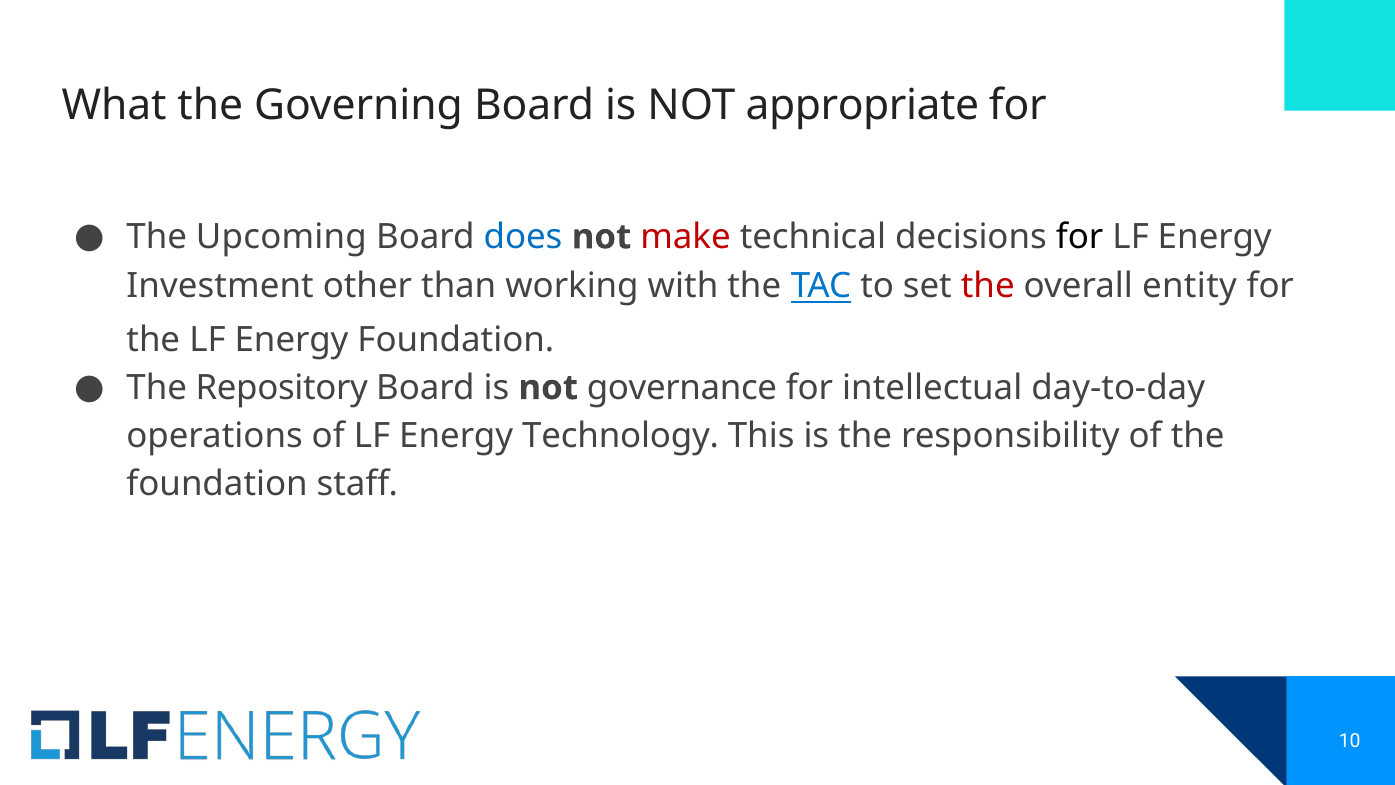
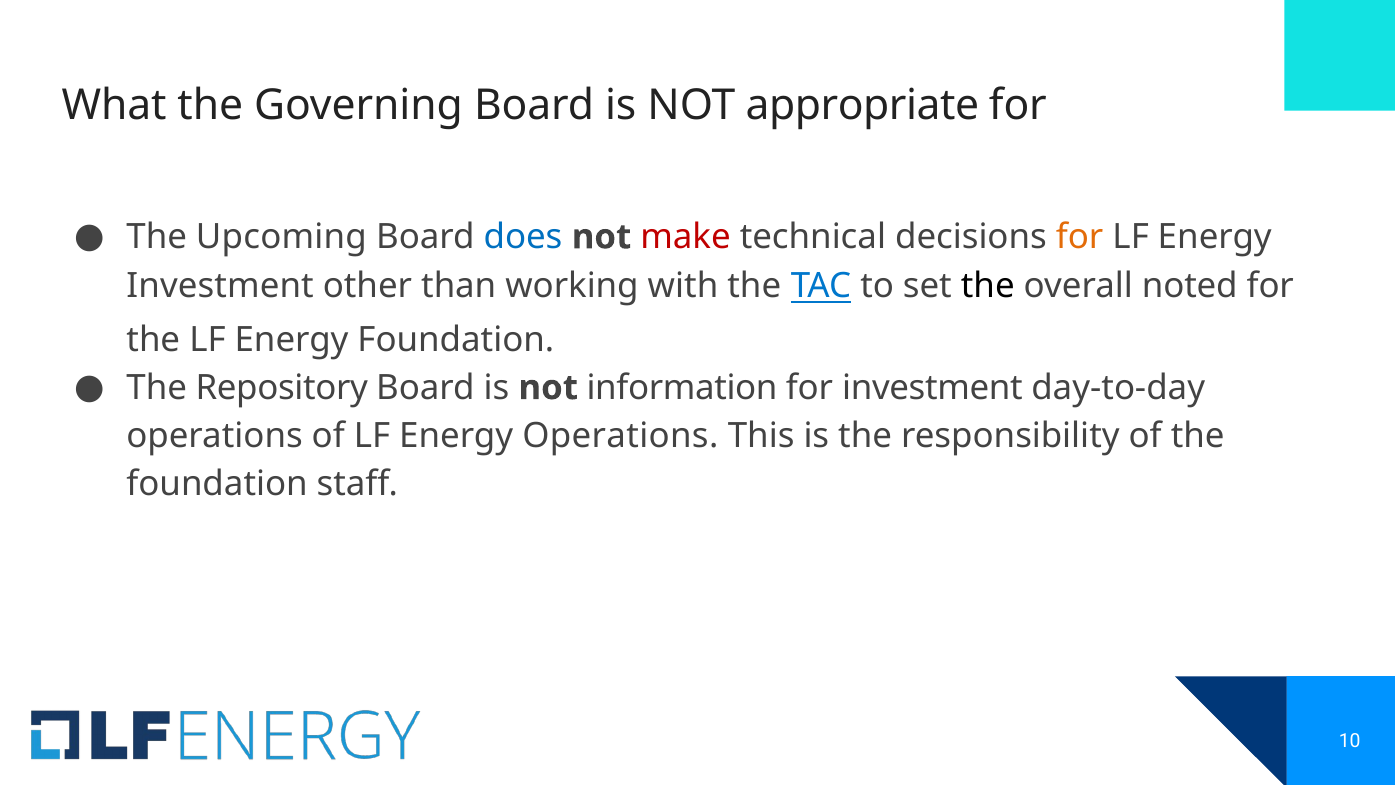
for colour: black -> orange (1080, 237)
the colour: red -> black (988, 286)
entity: entity -> noted (1190, 286)
governance: governance -> information (682, 388)
for intellectual: intellectual -> investment (932, 388)
Energy Technology: Technology -> Operations (620, 436)
